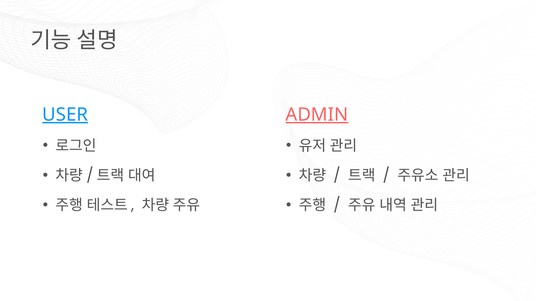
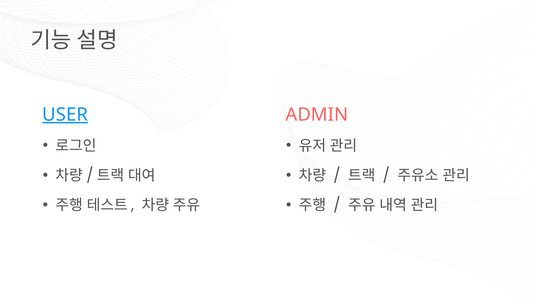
ADMIN underline: present -> none (317, 115)
